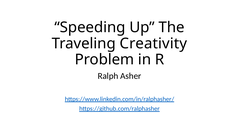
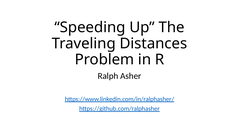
Creativity: Creativity -> Distances (153, 44)
